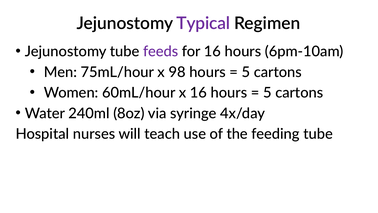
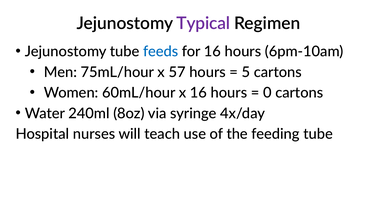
feeds colour: purple -> blue (161, 51)
98: 98 -> 57 (177, 72)
5: 5 -> 0 (267, 93)
